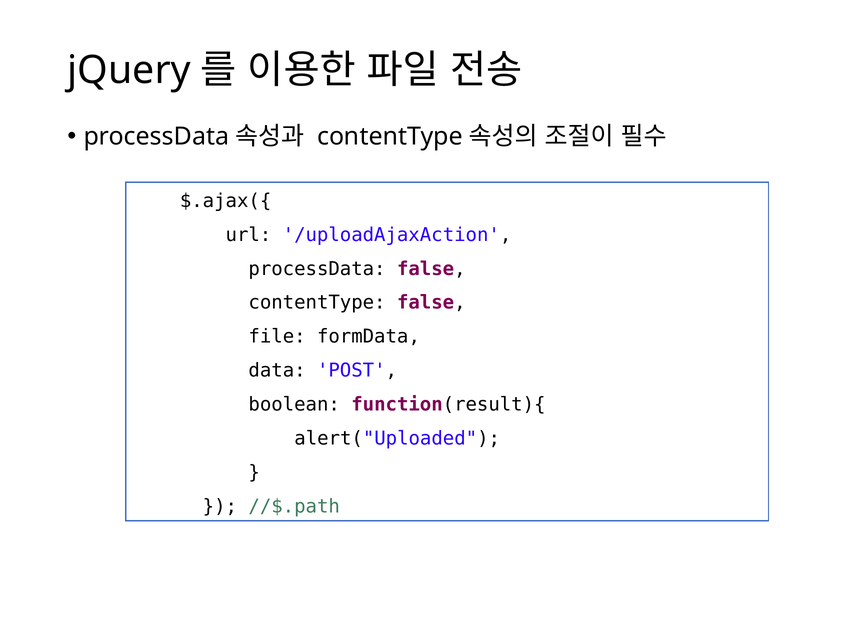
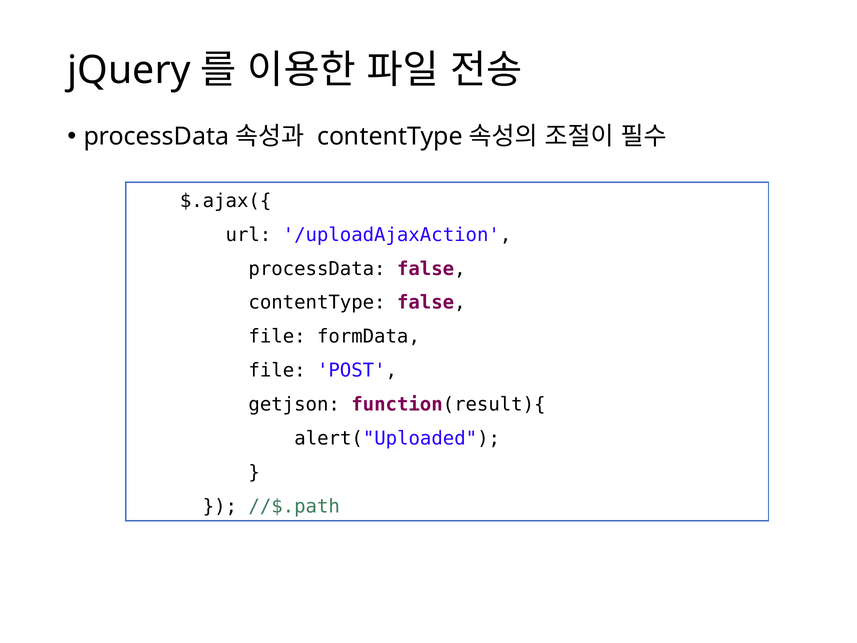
data: data -> file (277, 370)
boolean: boolean -> getjson (294, 404)
